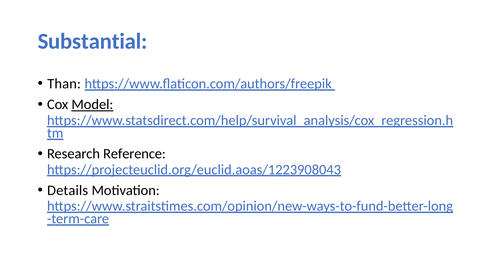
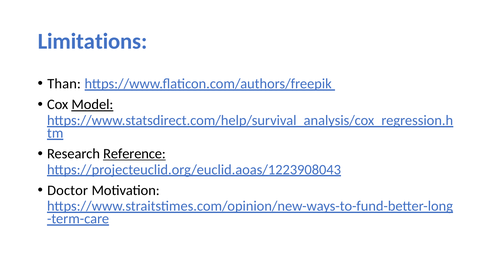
Substantial: Substantial -> Limitations (93, 42)
Reference underline: none -> present (134, 154)
Details: Details -> Doctor (68, 191)
